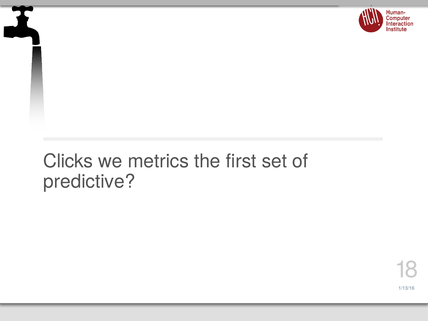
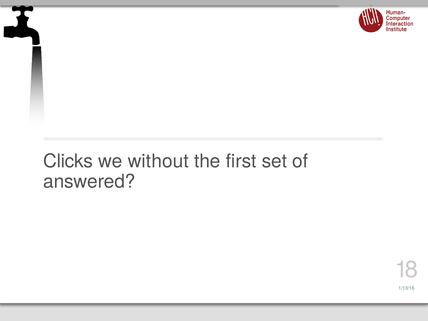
metrics: metrics -> without (158, 161)
predictive: predictive -> answered (89, 182)
